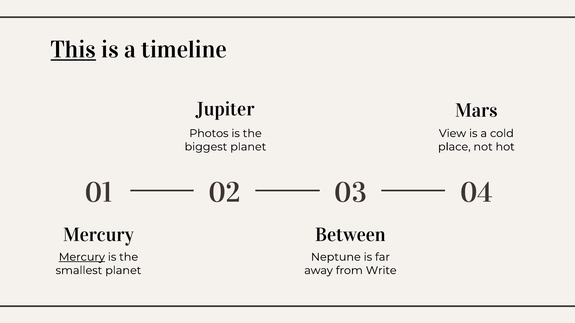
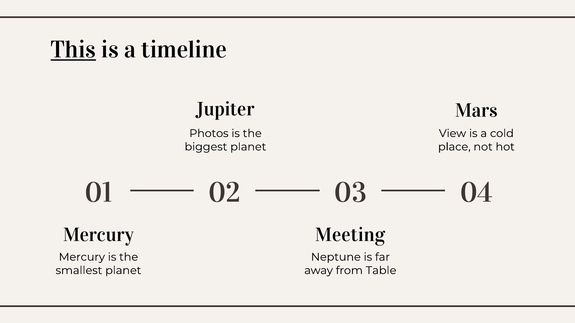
Between: Between -> Meeting (350, 235)
Mercury underline: present -> none (82, 257)
Write: Write -> Table (381, 271)
